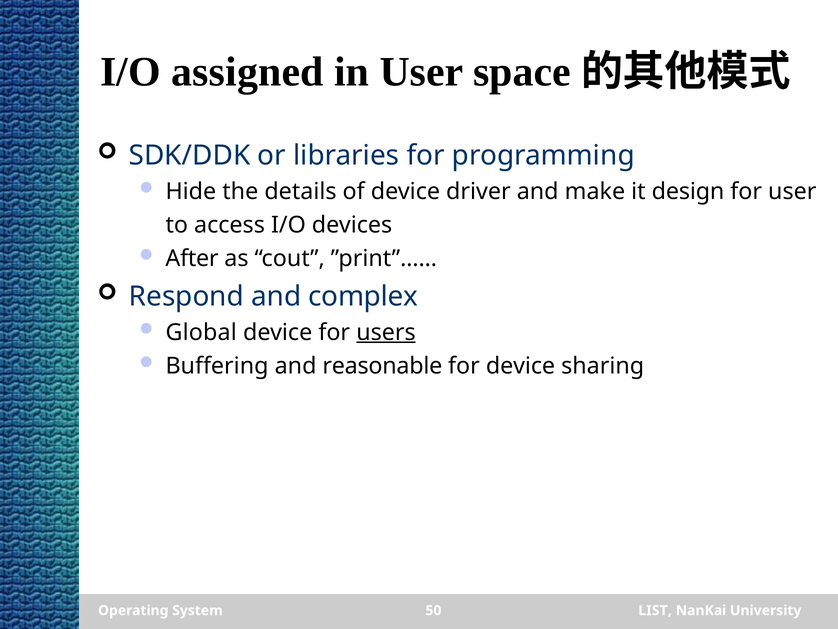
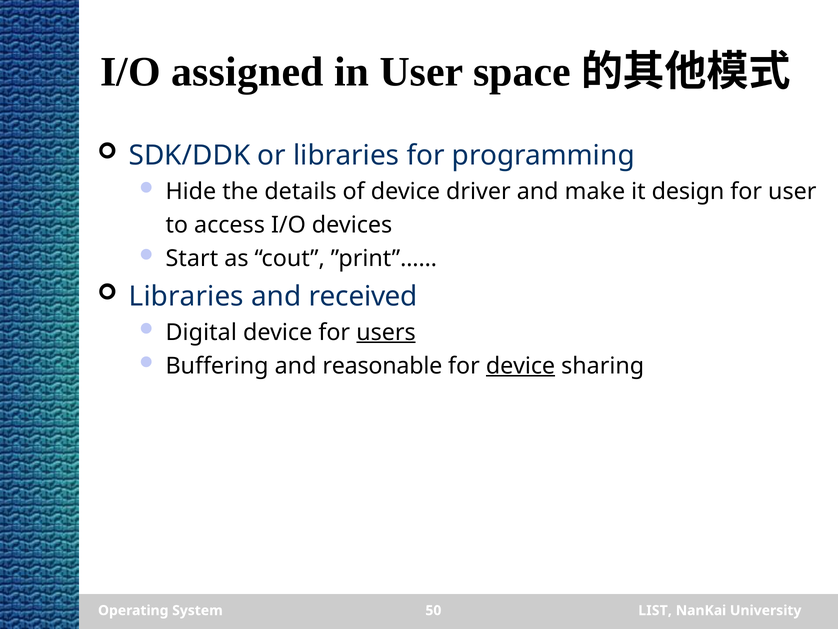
After: After -> Start (192, 258)
Respond: Respond -> Libraries (186, 296)
complex: complex -> received (363, 296)
Global: Global -> Digital (201, 332)
device underline: none -> present (521, 366)
